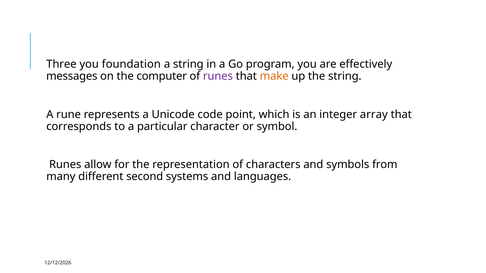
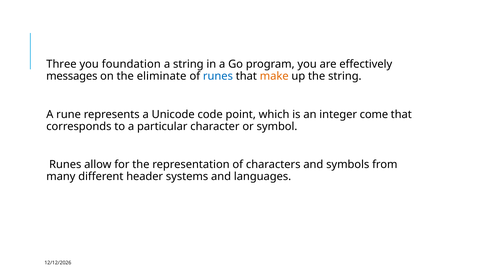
computer: computer -> eliminate (162, 76)
runes colour: purple -> blue (218, 76)
array: array -> come (374, 114)
second: second -> header (145, 177)
